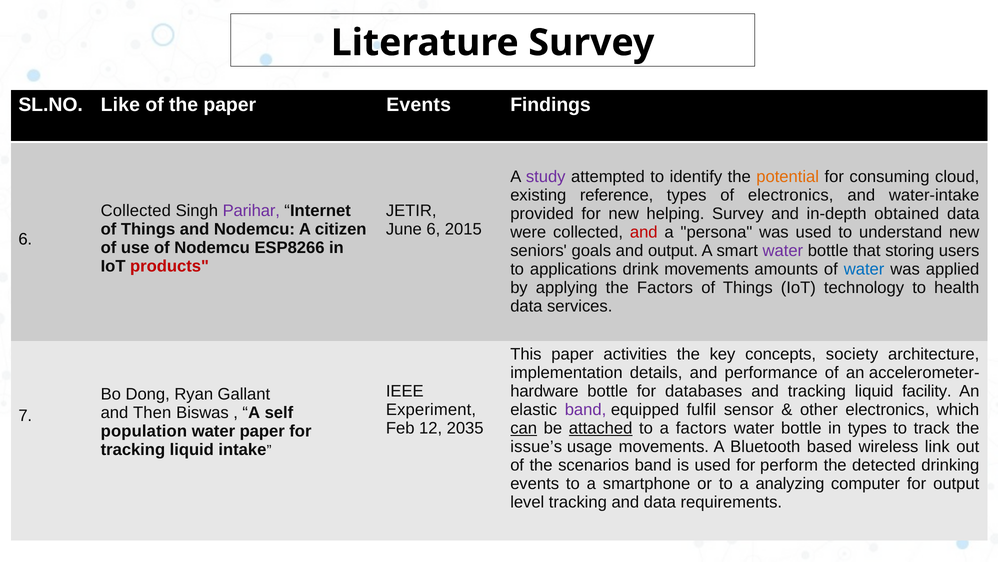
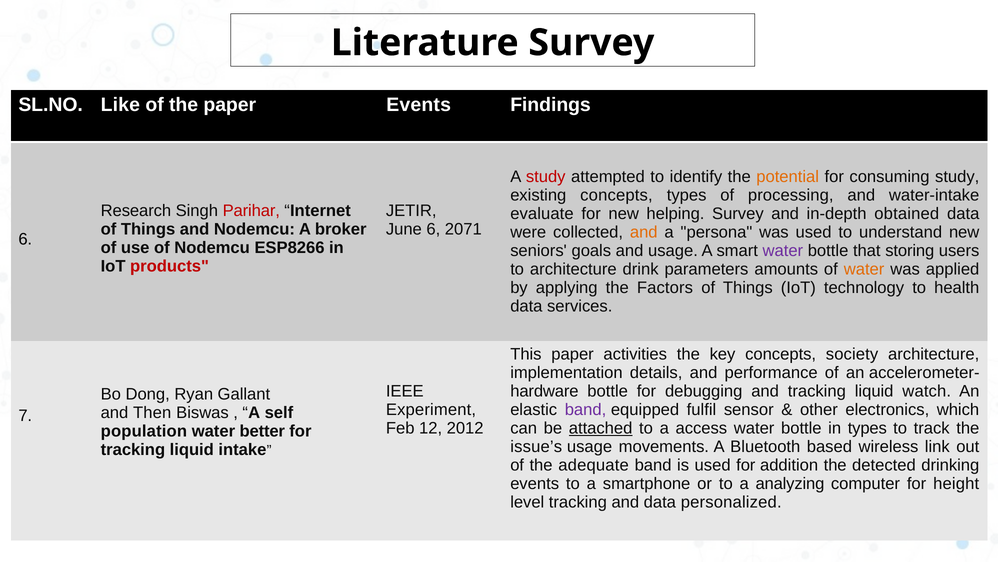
study colour: purple -> red (546, 177)
consuming cloud: cloud -> study (957, 177)
existing reference: reference -> concepts (616, 195)
of electronics: electronics -> processing (791, 195)
Collected: Collected -> Research (136, 211)
Parihar colour: purple -> red (251, 211)
provided: provided -> evaluate (542, 214)
citizen: citizen -> broker (341, 229)
2015: 2015 -> 2071 (463, 229)
and colour: red -> orange (644, 232)
and output: output -> usage (673, 251)
to applications: applications -> architecture (573, 269)
drink movements: movements -> parameters (706, 269)
water colour: blue -> orange (864, 269)
databases: databases -> debugging (704, 391)
facility: facility -> watch (927, 391)
2035: 2035 -> 2012 (465, 428)
can underline: present -> none (524, 428)
a factors: factors -> access (701, 428)
water paper: paper -> better (262, 431)
scenarios: scenarios -> adequate (594, 465)
perform: perform -> addition (789, 465)
for output: output -> height (956, 483)
requirements: requirements -> personalized (731, 502)
